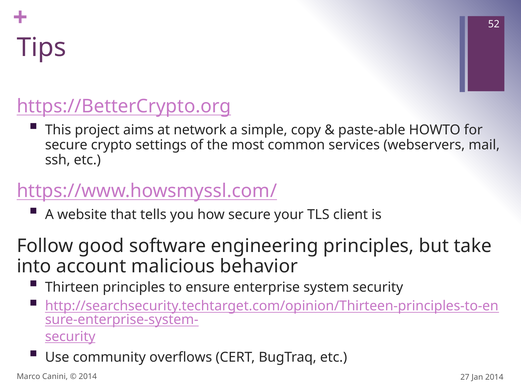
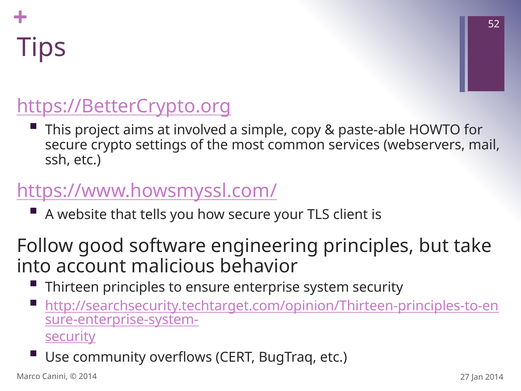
network: network -> involved (200, 130)
